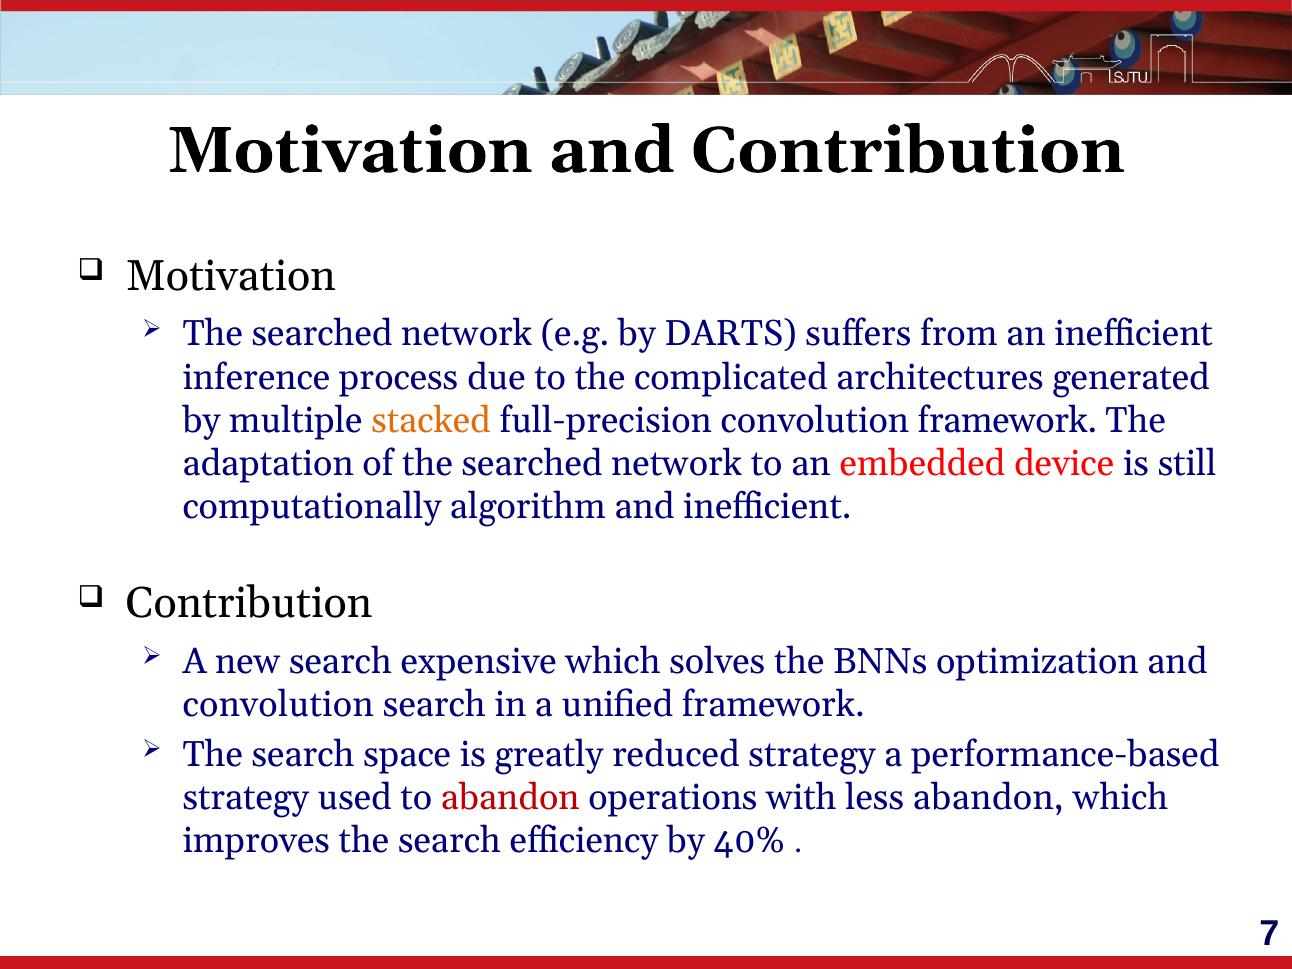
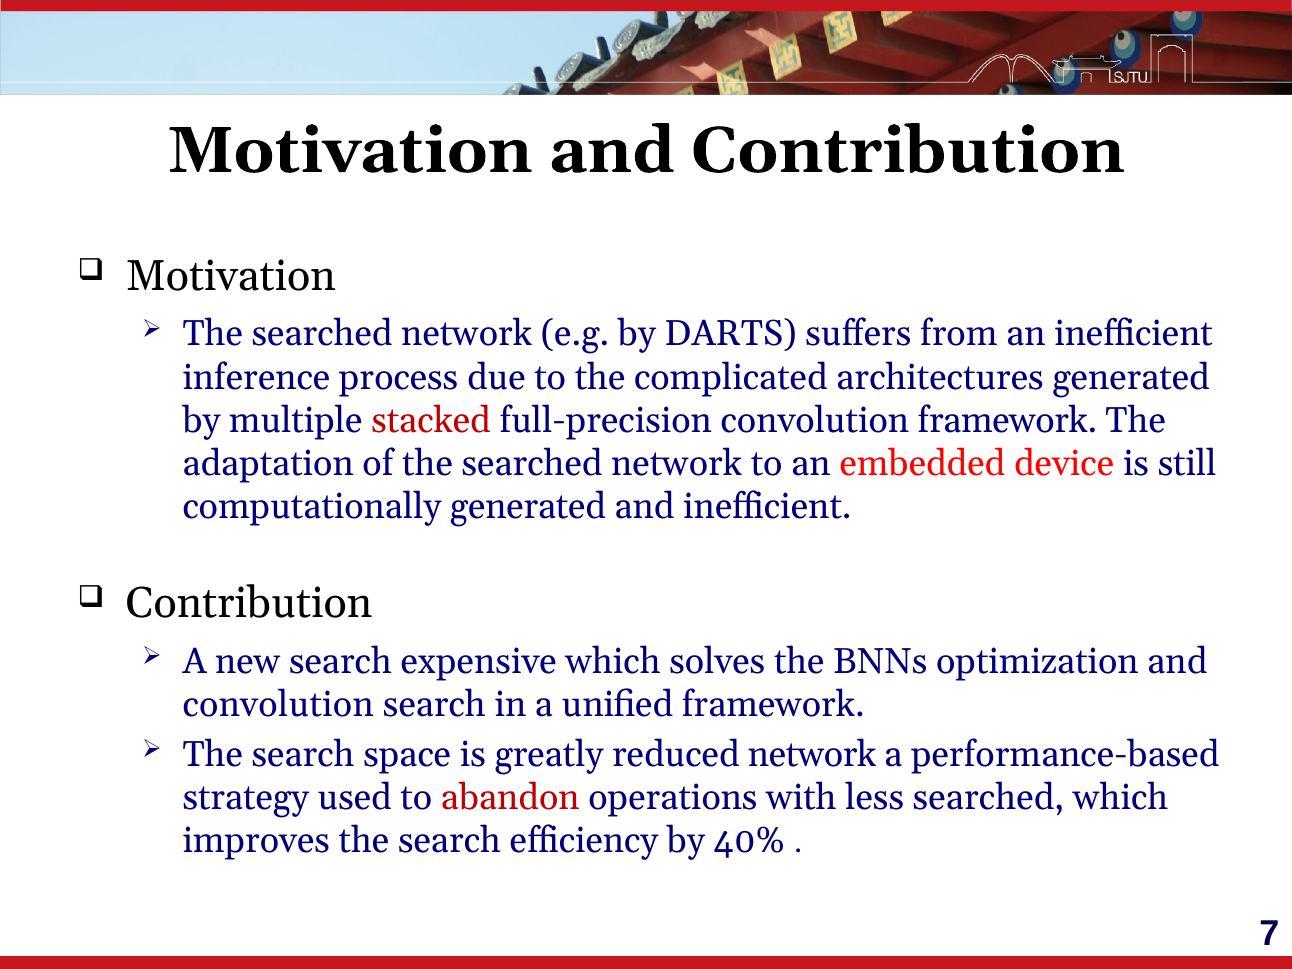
stacked colour: orange -> red (431, 420)
computationally algorithm: algorithm -> generated (528, 506)
reduced strategy: strategy -> network (812, 754)
less abandon: abandon -> searched (988, 798)
